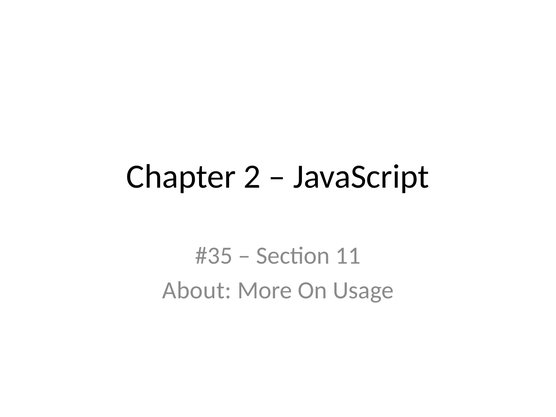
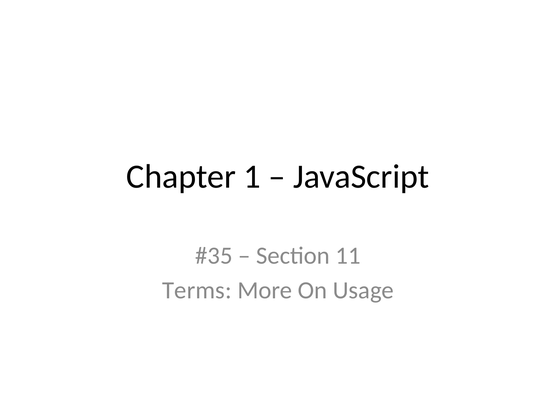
2: 2 -> 1 (252, 177)
About: About -> Terms (197, 290)
